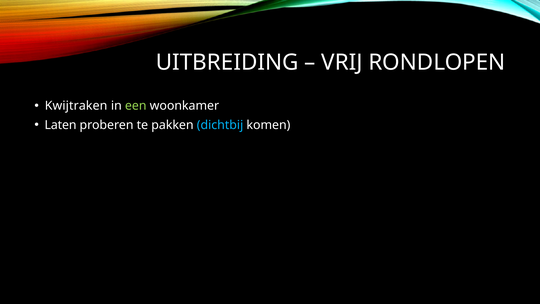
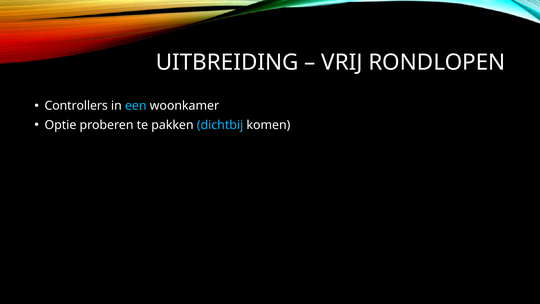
Kwijtraken: Kwijtraken -> Controllers (76, 106)
een colour: light green -> light blue (136, 106)
Laten: Laten -> Optie (60, 125)
